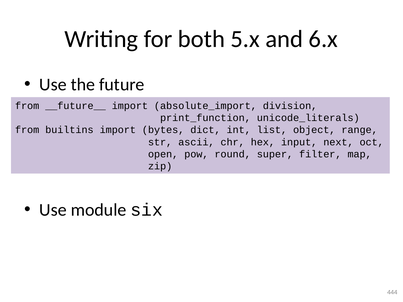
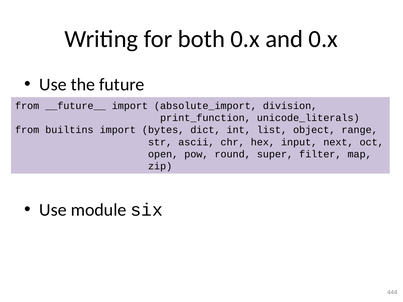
both 5.x: 5.x -> 0.x (245, 39)
and 6.x: 6.x -> 0.x (323, 39)
